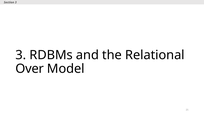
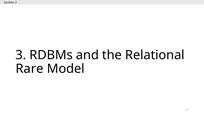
Over: Over -> Rare (29, 69)
